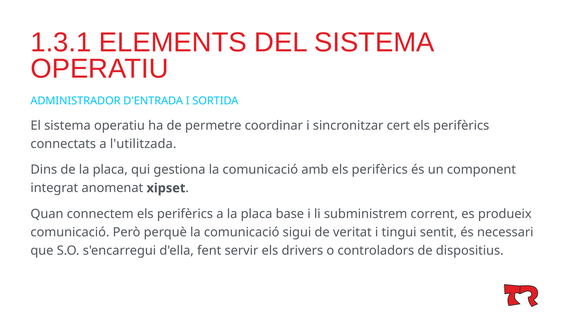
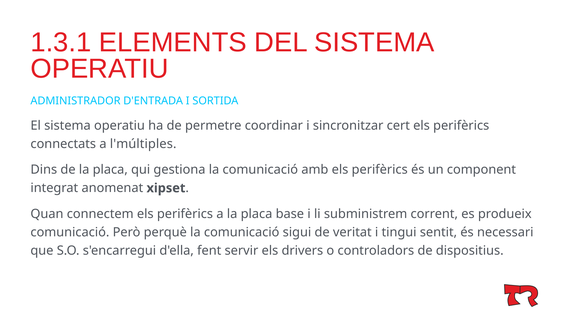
l'utilitzada: l'utilitzada -> l'múltiples (143, 144)
